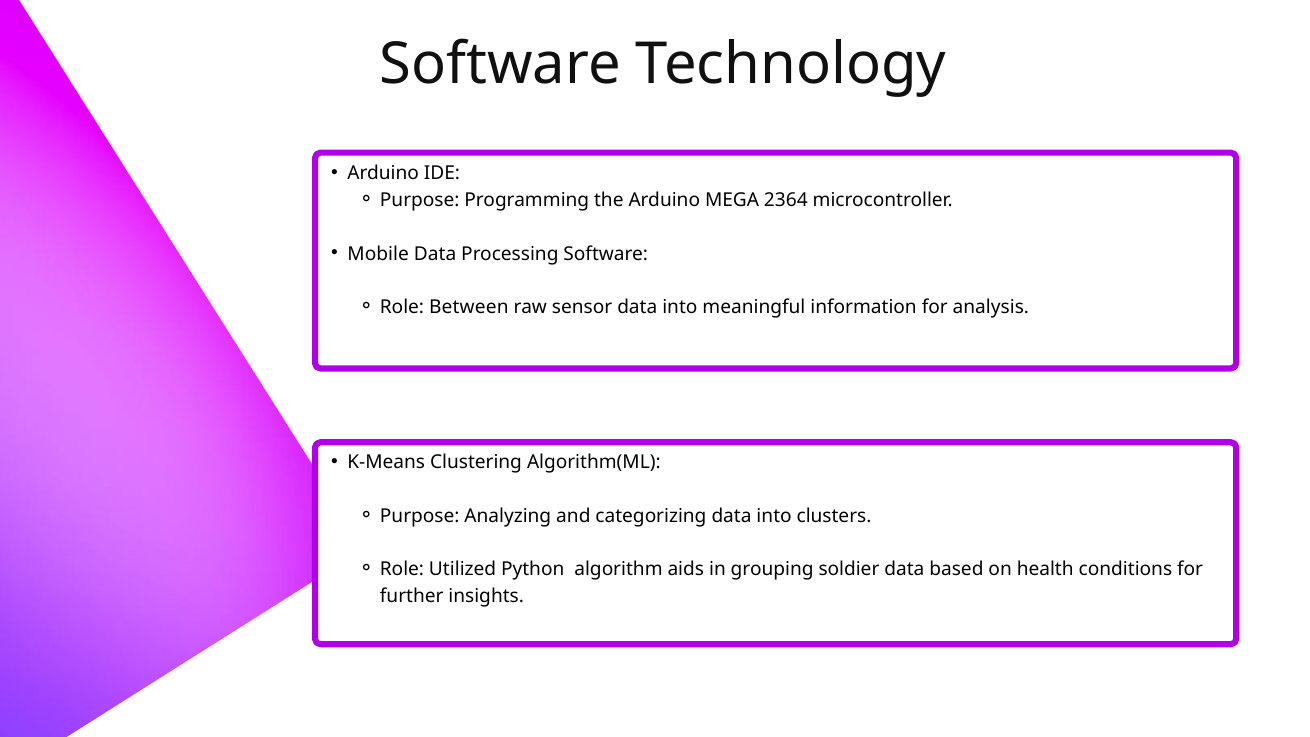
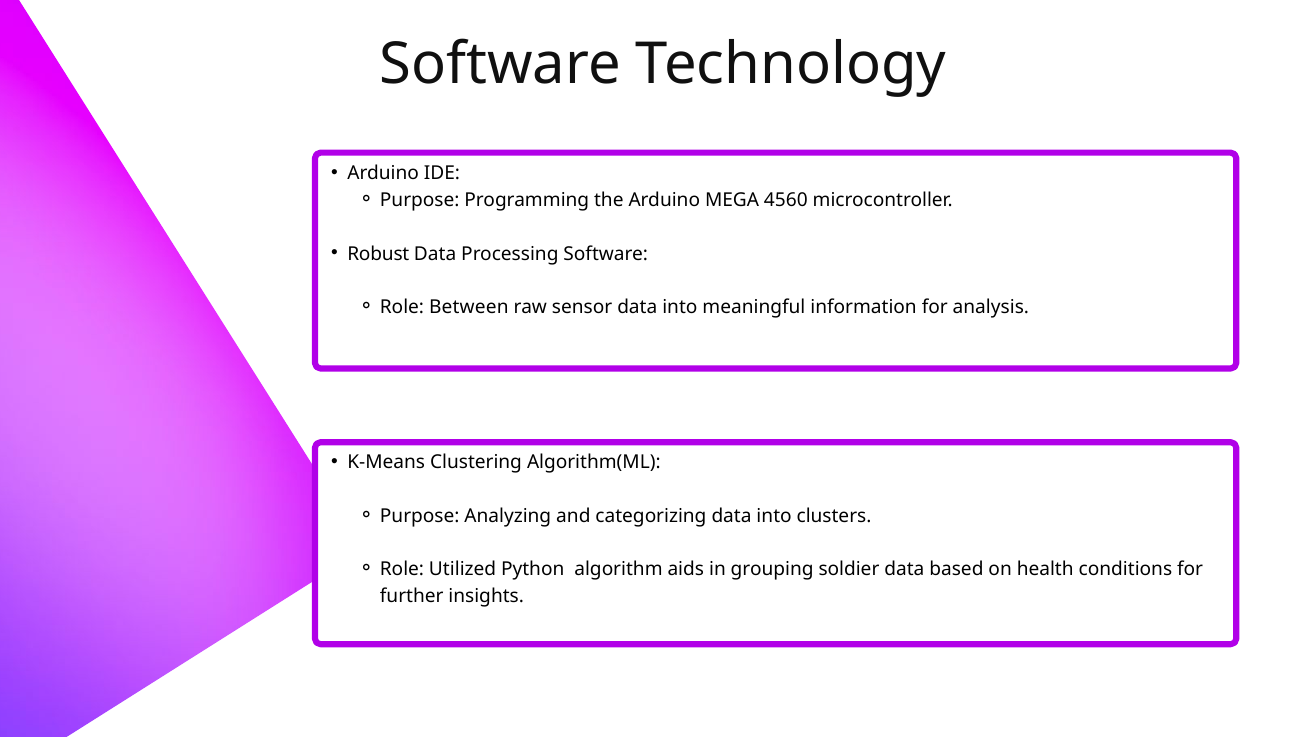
2364: 2364 -> 4560 (786, 200)
Mobile: Mobile -> Robust (378, 254)
